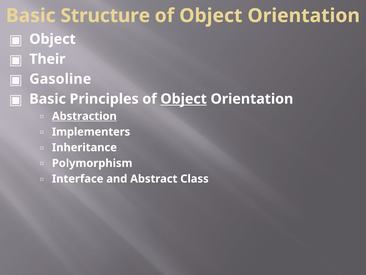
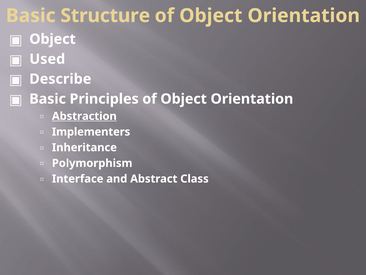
Their: Their -> Used (47, 59)
Gasoline: Gasoline -> Describe (60, 79)
Object underline: present -> none (184, 99)
